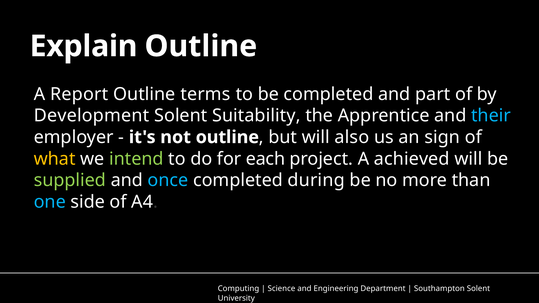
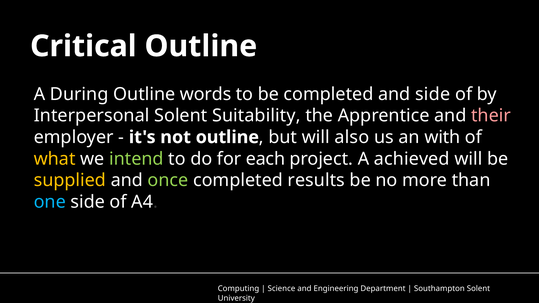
Explain: Explain -> Critical (83, 46)
Report: Report -> During (79, 94)
terms: terms -> words (206, 94)
and part: part -> side (433, 94)
Development: Development -> Interpersonal (92, 116)
their colour: light blue -> pink (491, 116)
sign: sign -> with (442, 137)
supplied colour: light green -> yellow (70, 180)
once colour: light blue -> light green (168, 180)
during: during -> results (316, 180)
